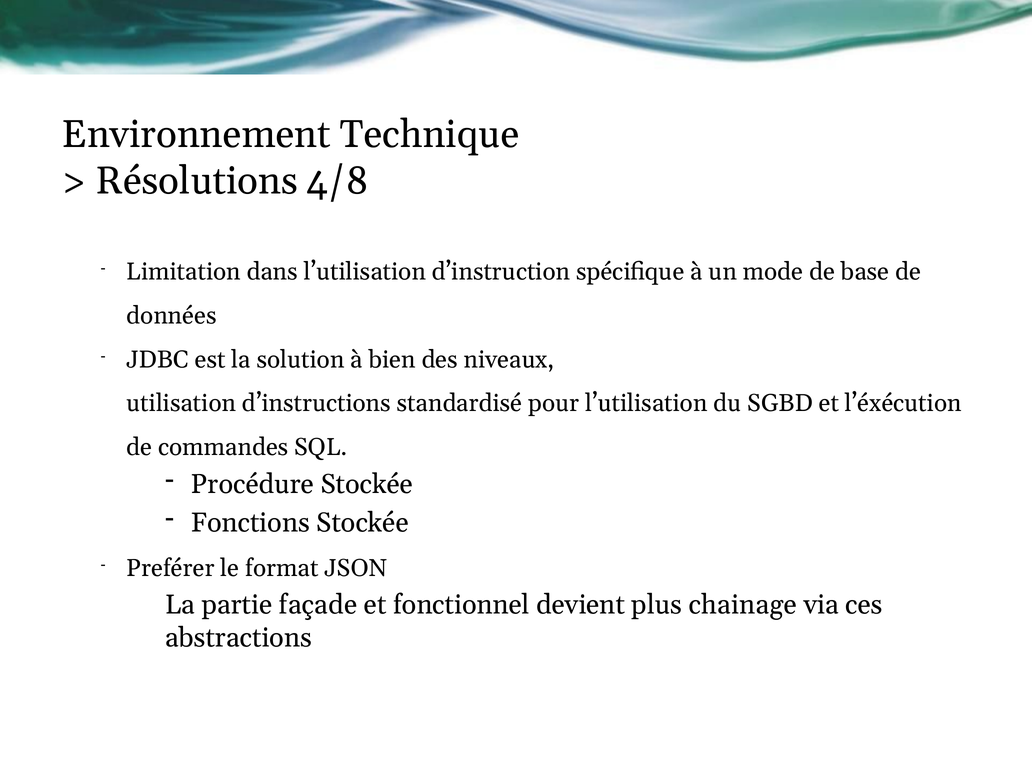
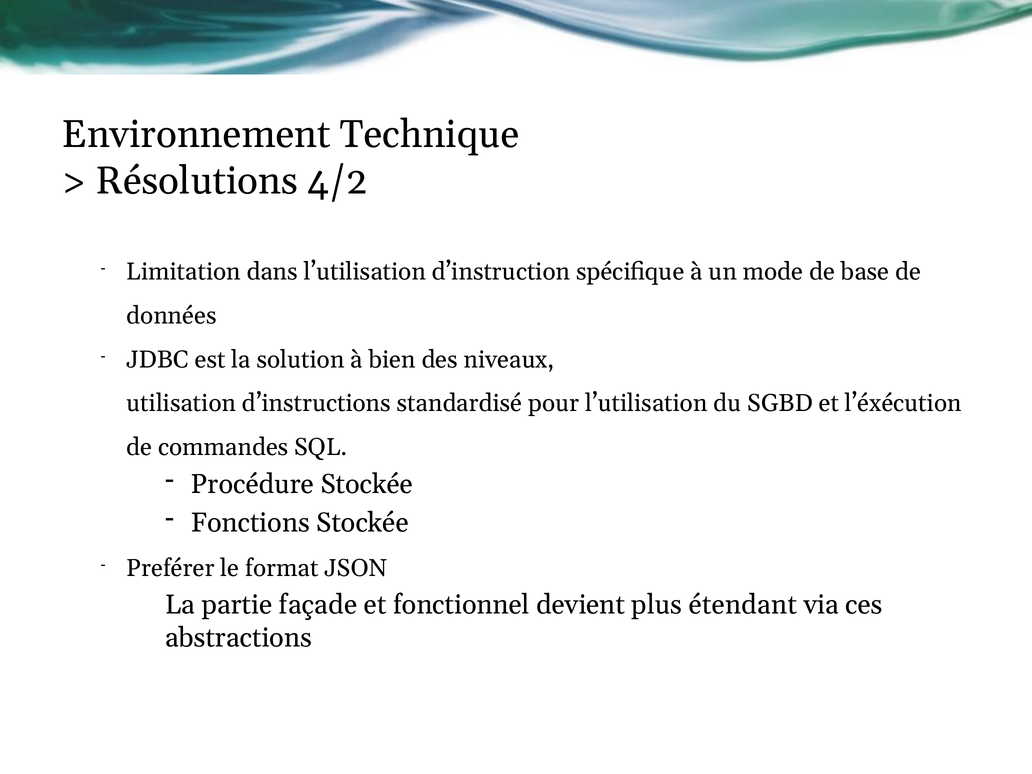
4/8: 4/8 -> 4/2 (338, 181)
chainage: chainage -> étendant (743, 605)
